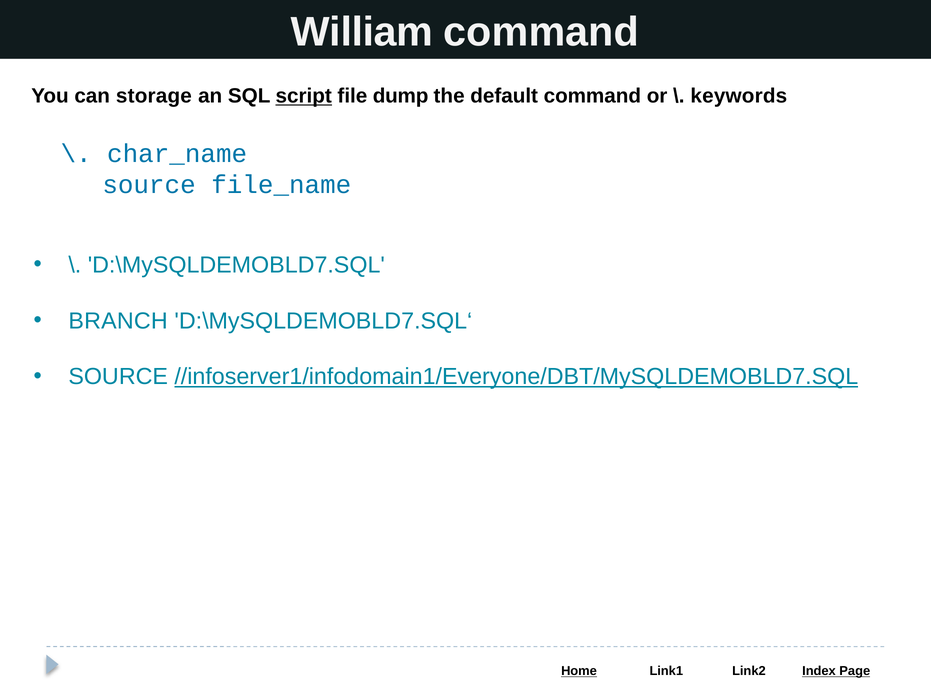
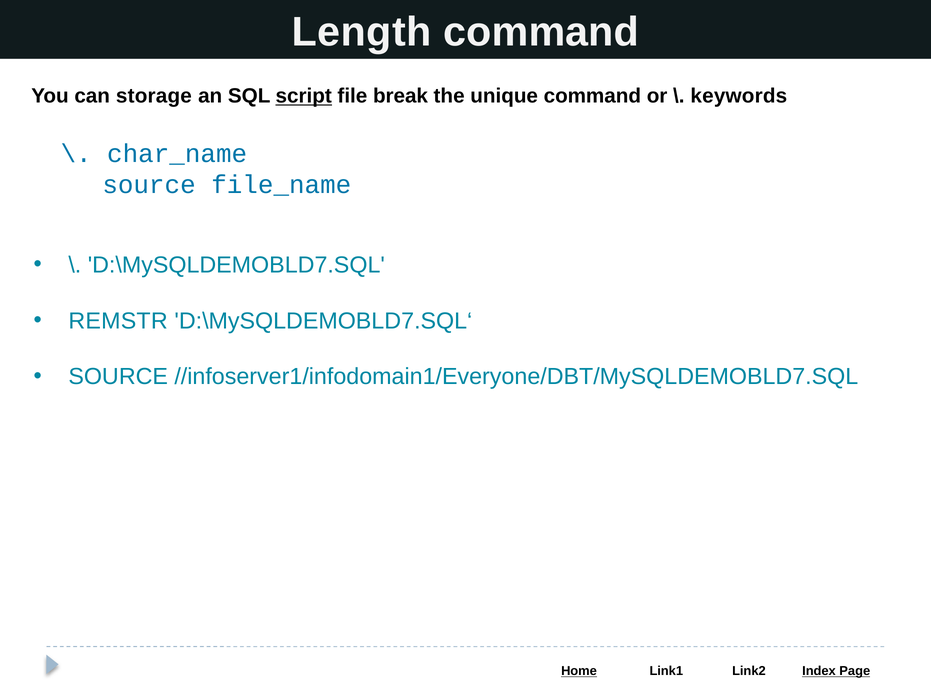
William: William -> Length (362, 32)
dump: dump -> break (401, 96)
default: default -> unique (504, 96)
BRANCH: BRANCH -> REMSTR (118, 321)
//infoserver1/infodomain1/Everyone/DBT/MySQLDEMOBLD7.SQL underline: present -> none (516, 377)
